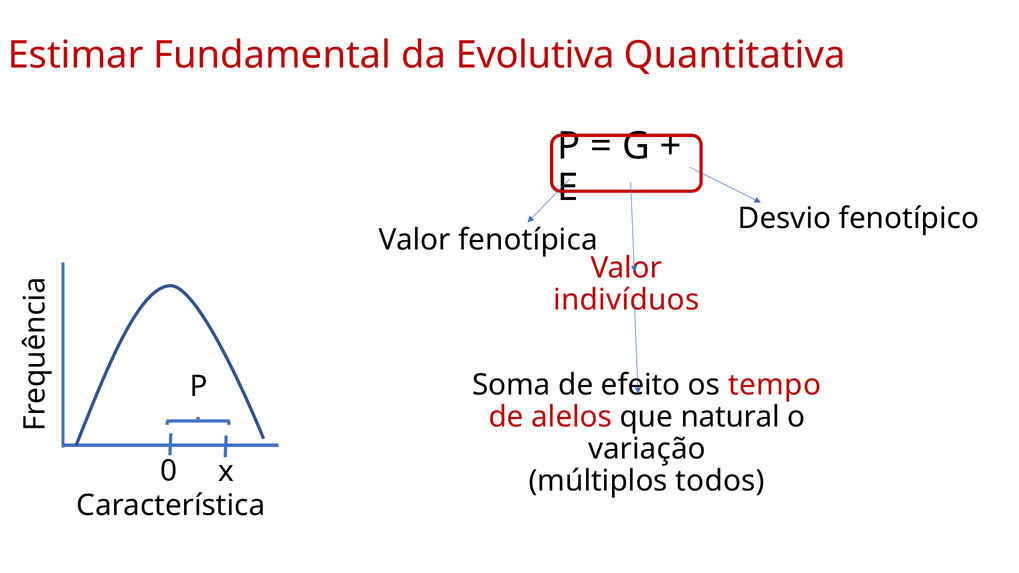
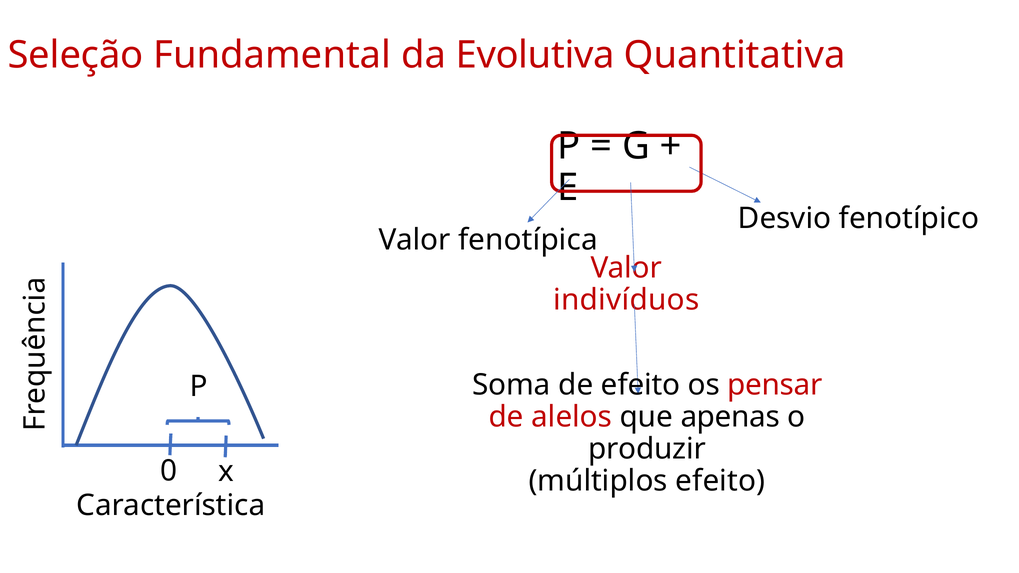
Estimar: Estimar -> Seleção (76, 55)
tempo: tempo -> pensar (775, 385)
natural: natural -> apenas (730, 417)
variação: variação -> produzir (647, 449)
múltiplos todos: todos -> efeito (720, 481)
